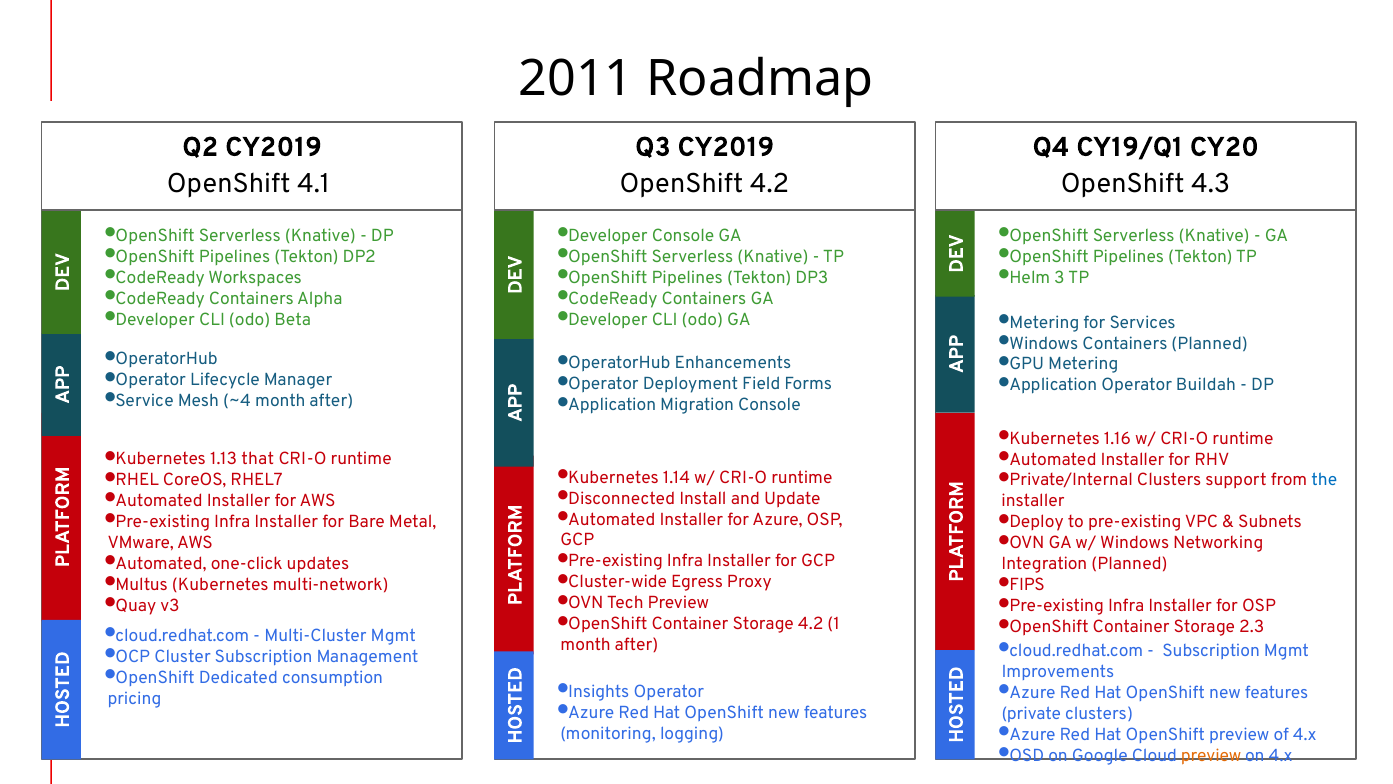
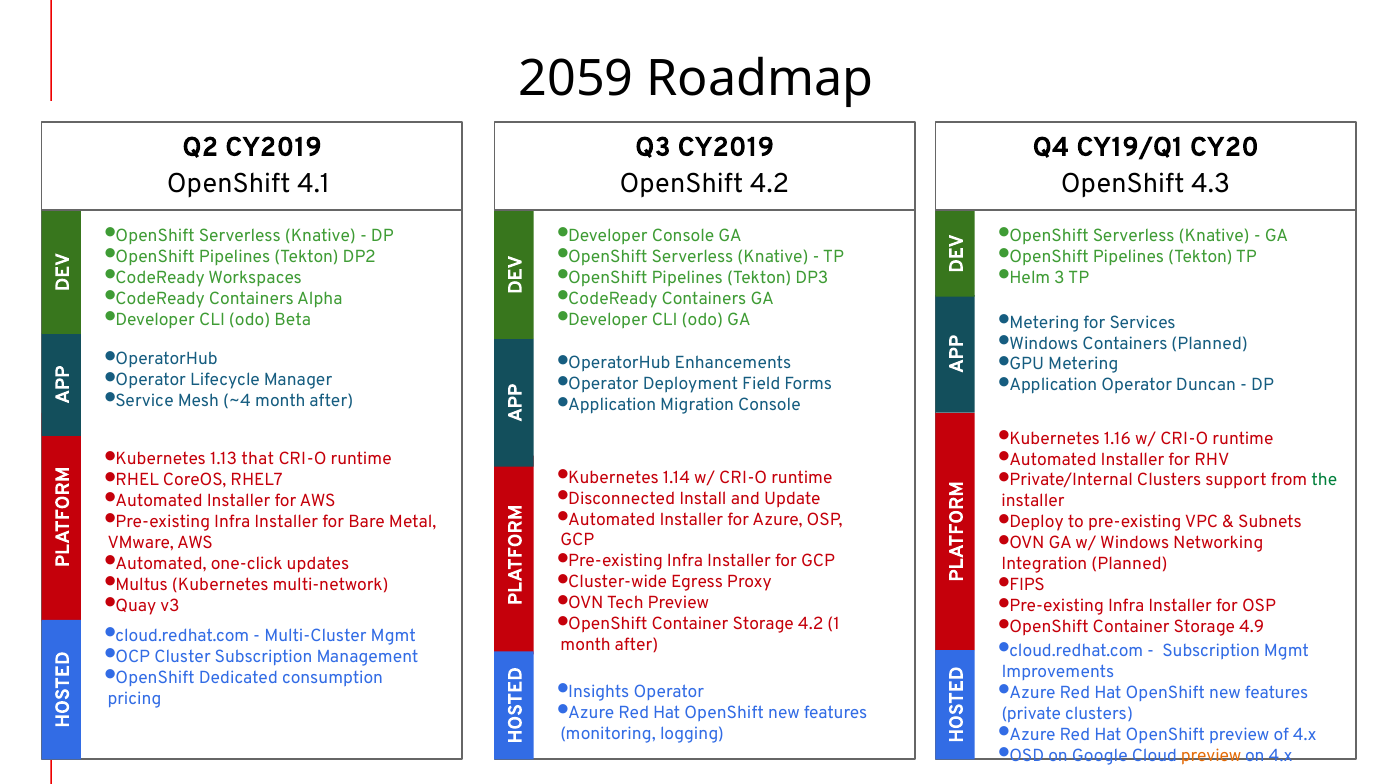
2011: 2011 -> 2059 (576, 79)
Buildah: Buildah -> Duncan (1206, 385)
the colour: blue -> green (1324, 480)
2.3: 2.3 -> 4.9 (1252, 627)
